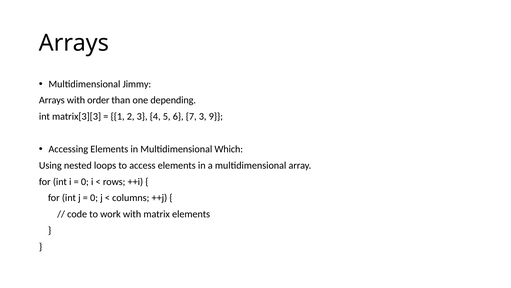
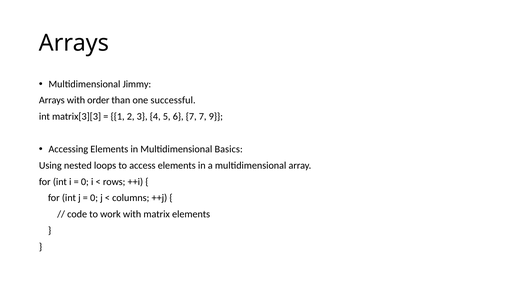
depending: depending -> successful (173, 100)
7 3: 3 -> 7 (203, 116)
Which: Which -> Basics (229, 149)
